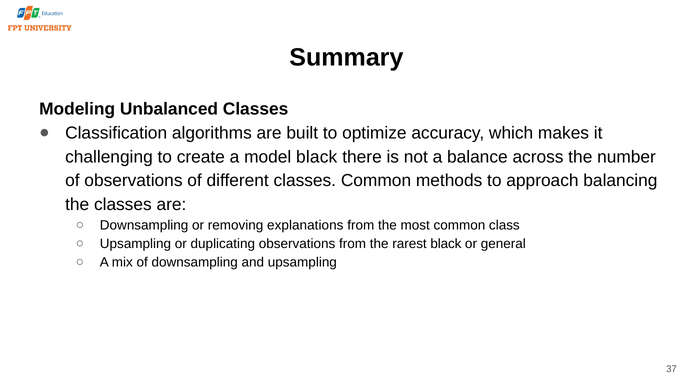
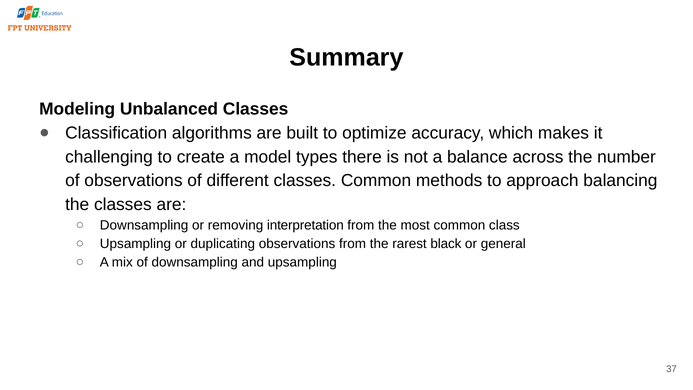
model black: black -> types (317, 157)
explanations: explanations -> interpretation (305, 225)
